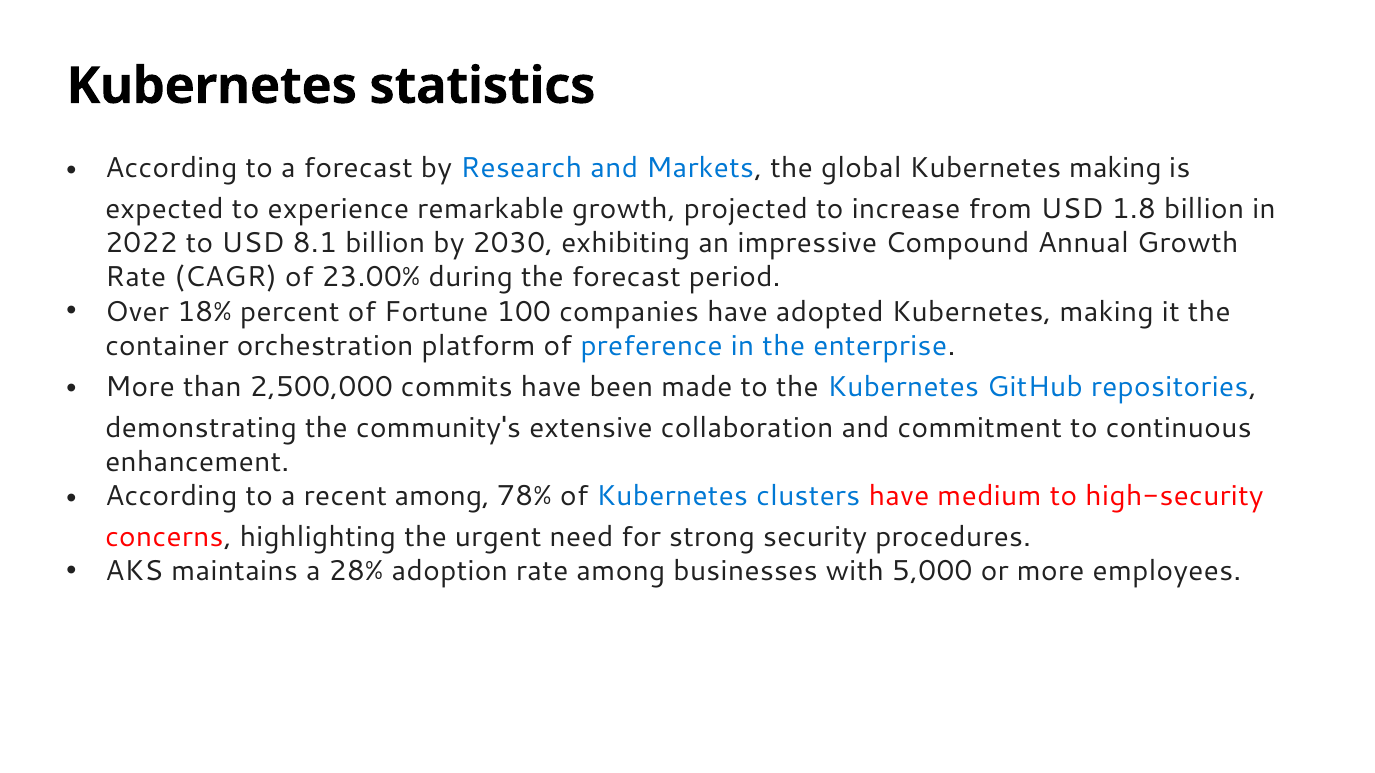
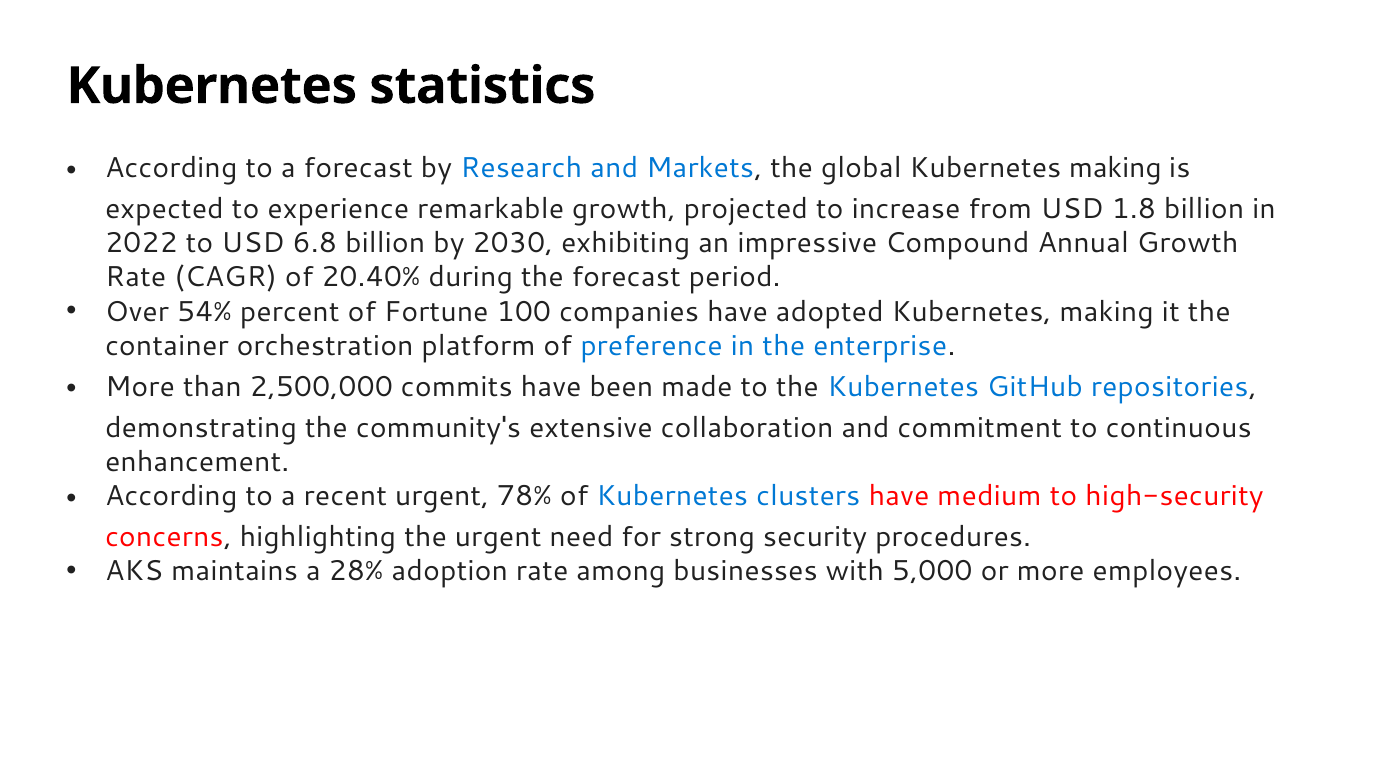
8.1: 8.1 -> 6.8 (315, 243)
23.00%: 23.00% -> 20.40% (371, 278)
18%: 18% -> 54% (204, 312)
recent among: among -> urgent (442, 497)
